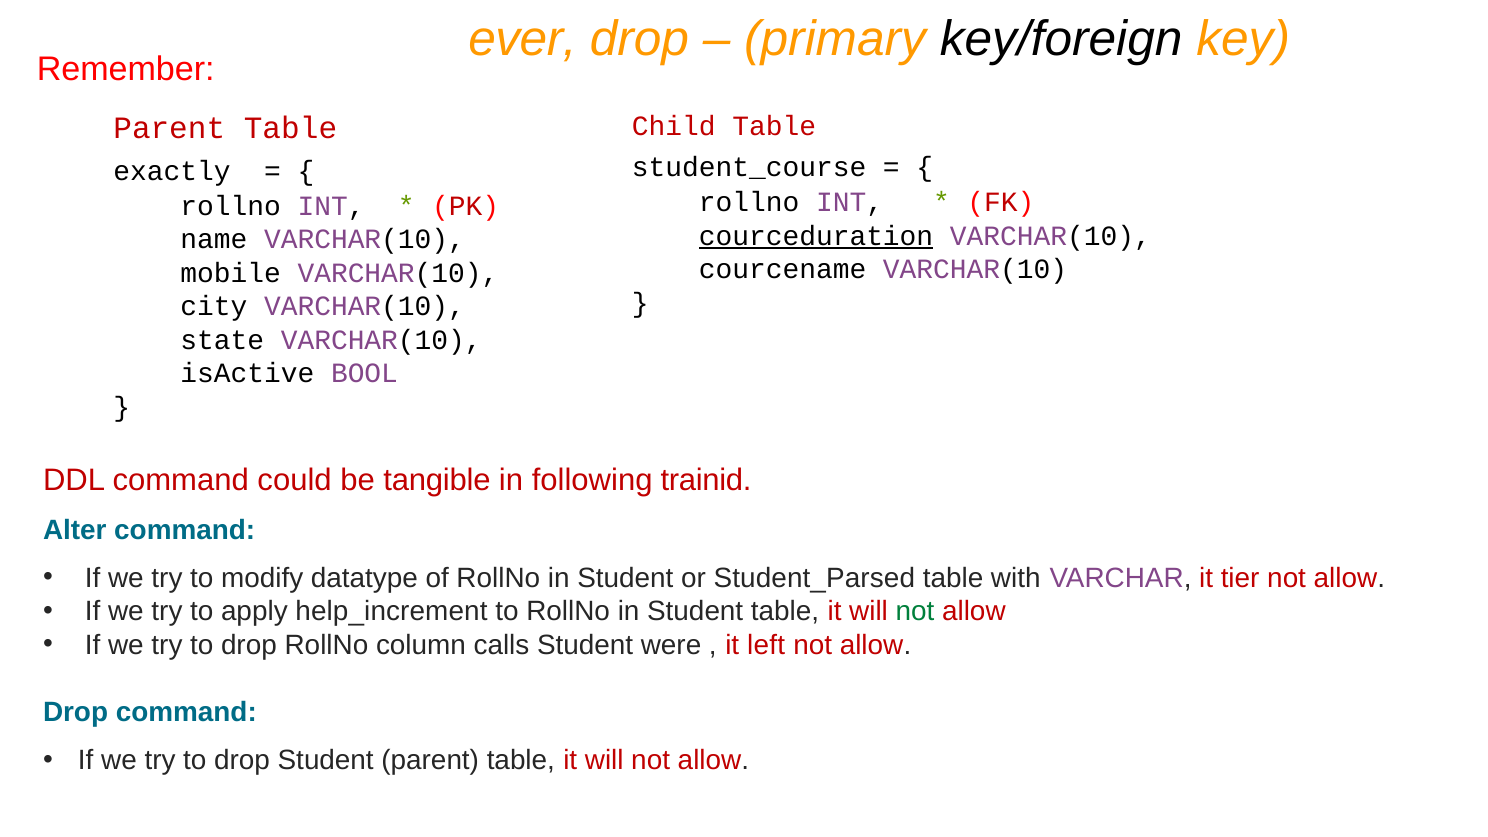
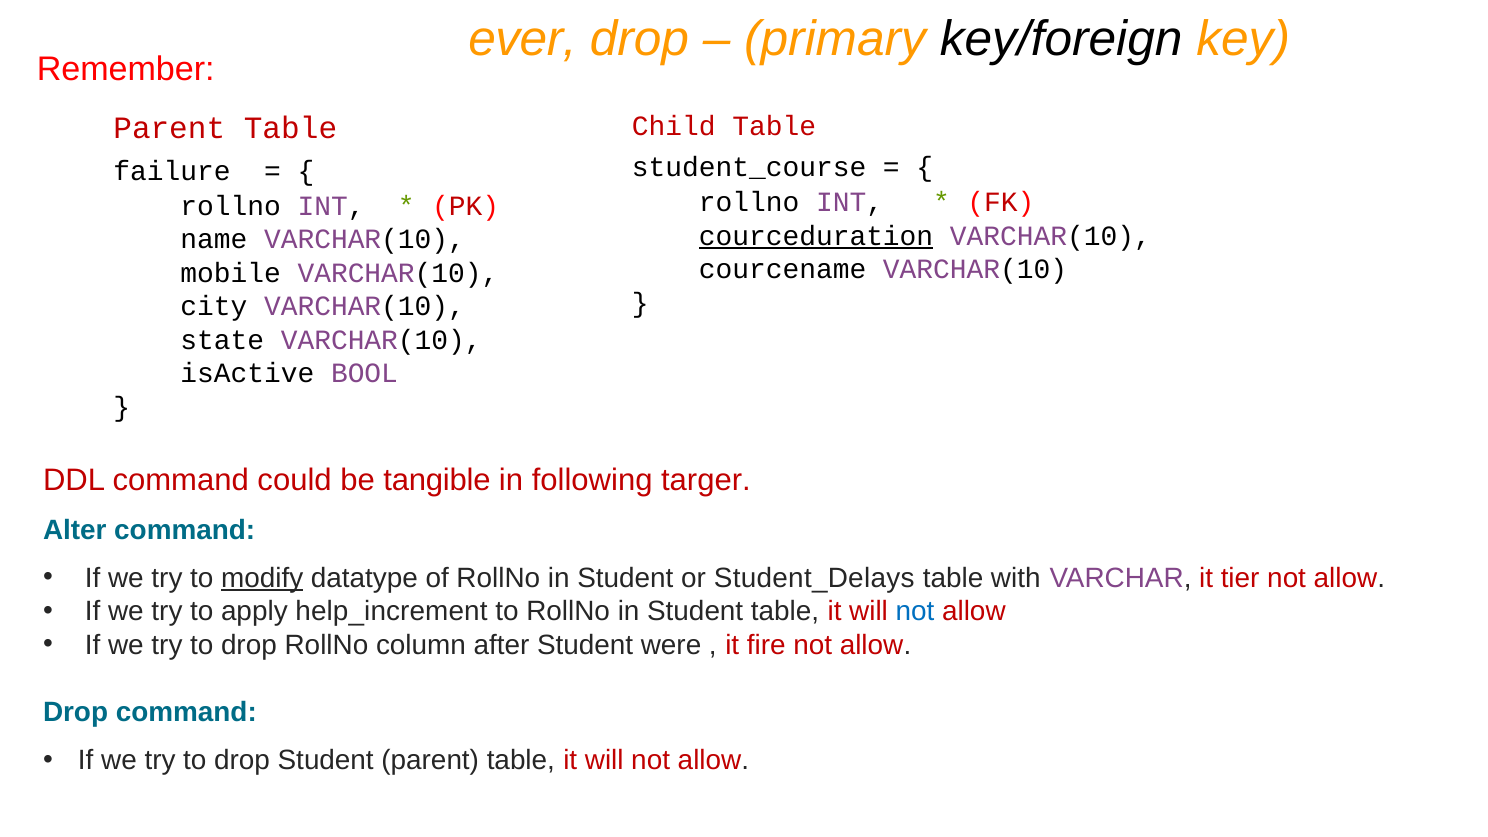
exactly: exactly -> failure (172, 171)
trainid: trainid -> targer (706, 480)
modify underline: none -> present (262, 578)
Student_Parsed: Student_Parsed -> Student_Delays (814, 578)
not colour: green -> blue (915, 612)
calls: calls -> after (501, 645)
left: left -> fire (766, 645)
